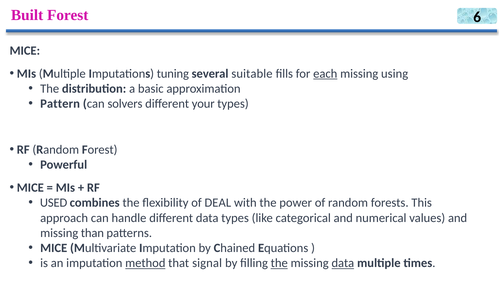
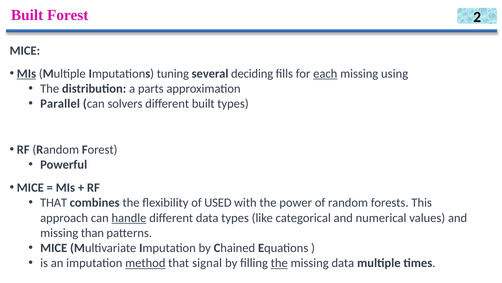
6: 6 -> 2 (477, 17)
MIs underline: none -> present (26, 73)
suitable: suitable -> deciding (252, 73)
basic: basic -> parts (151, 88)
Pattern: Pattern -> Parallel (60, 104)
different your: your -> built (203, 104)
USED: USED -> THAT (54, 202)
DEAL: DEAL -> USED (218, 202)
handle underline: none -> present (129, 217)
data underline: present -> none (343, 263)
